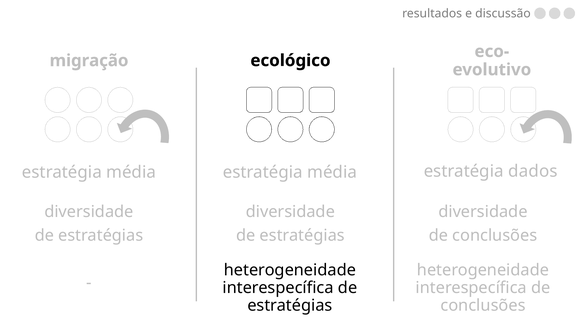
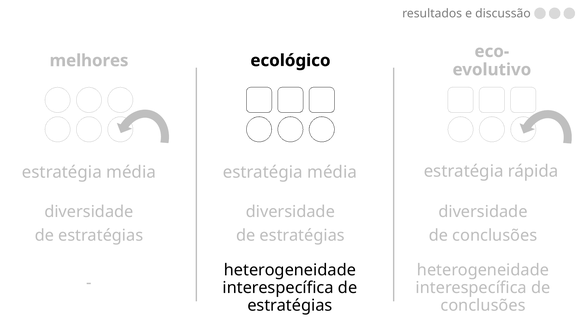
migração: migração -> melhores (89, 61)
dados: dados -> rápida (533, 171)
